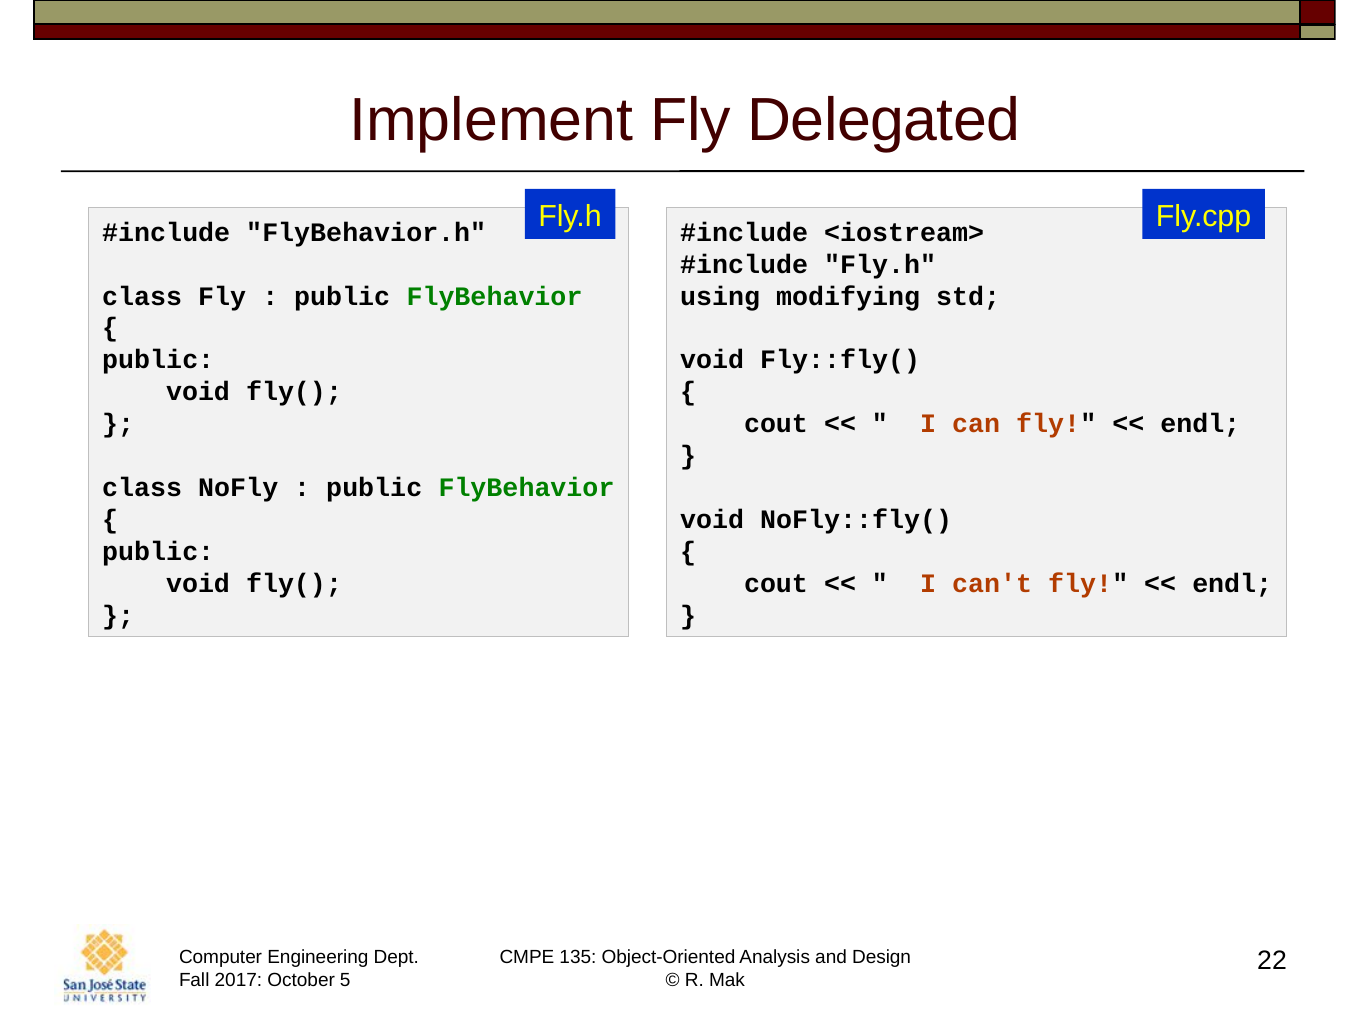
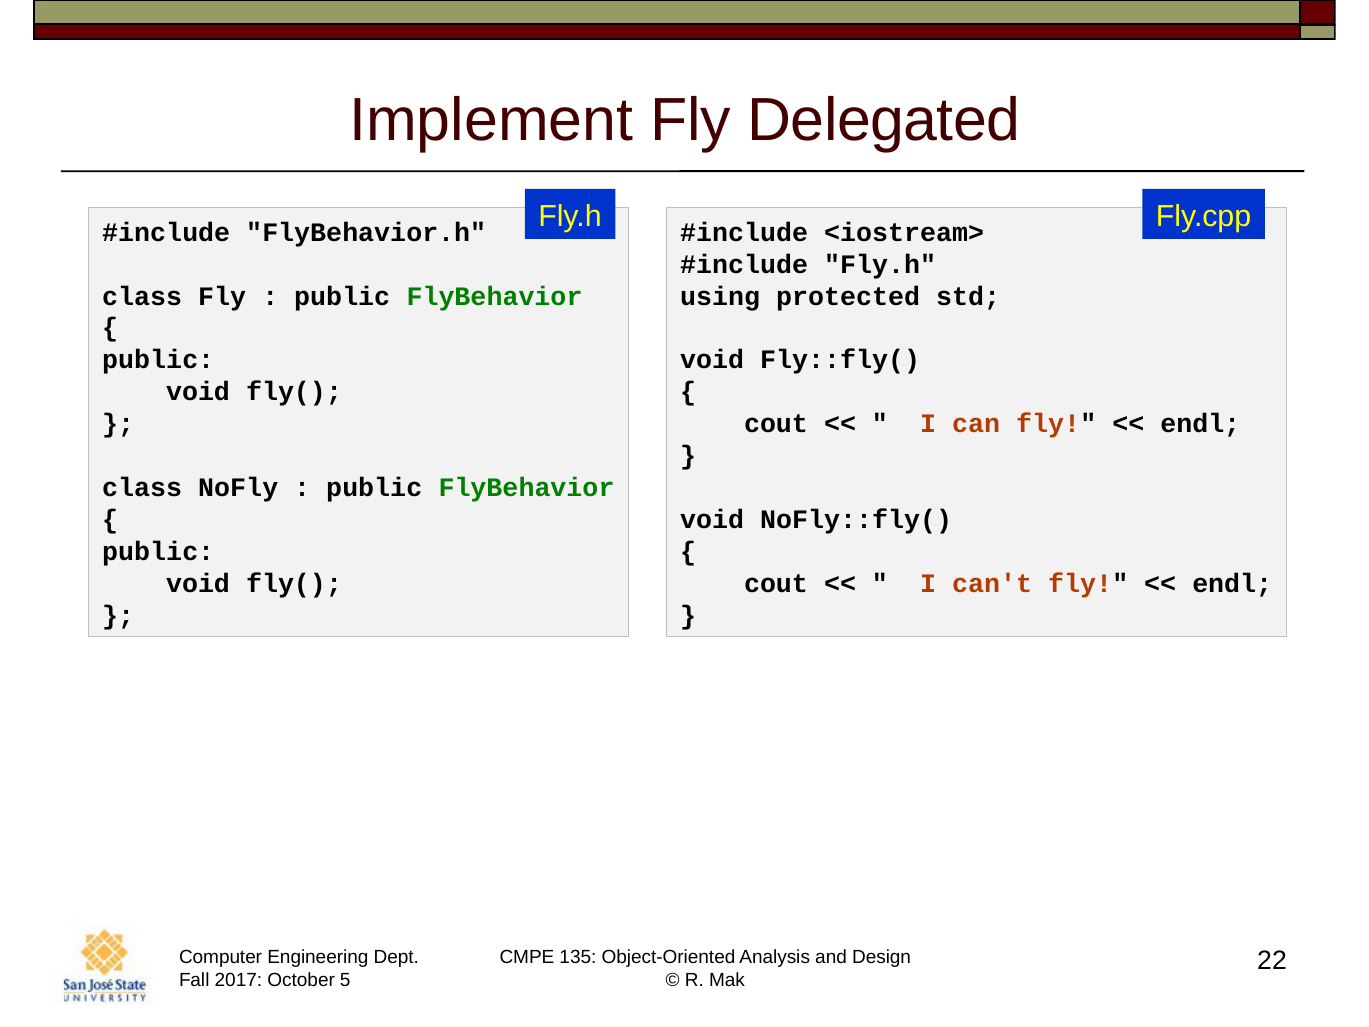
modifying: modifying -> protected (848, 296)
